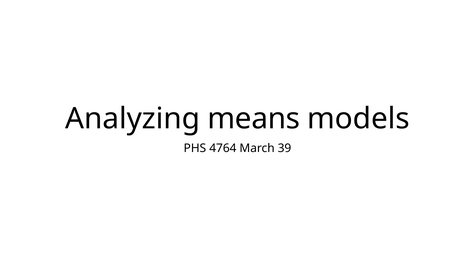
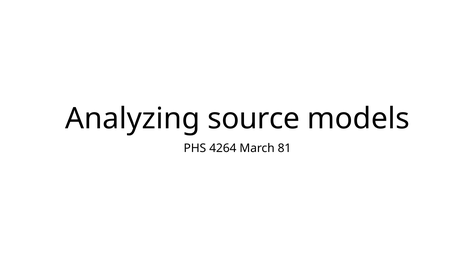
means: means -> source (254, 119)
4764: 4764 -> 4264 (223, 148)
39: 39 -> 81 (284, 148)
